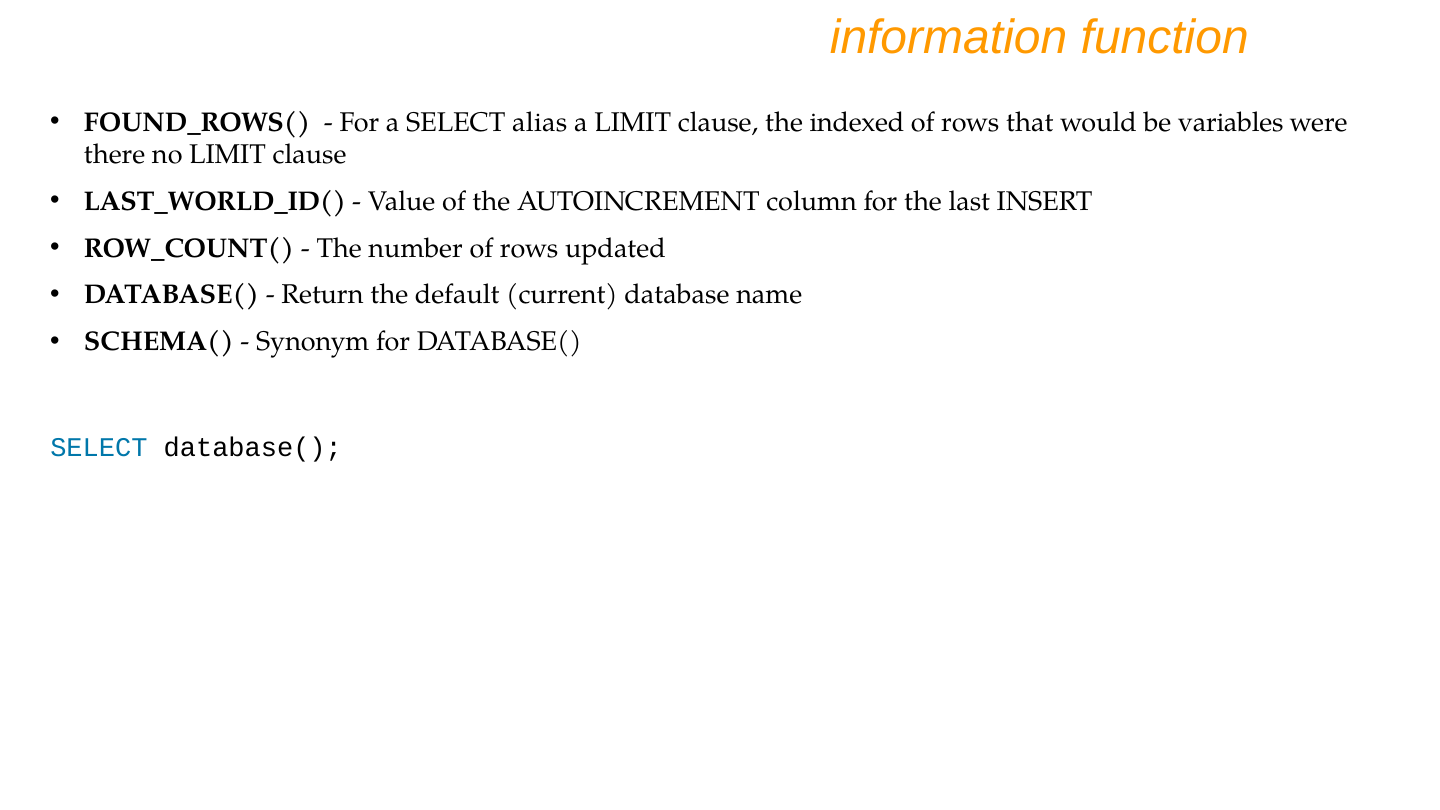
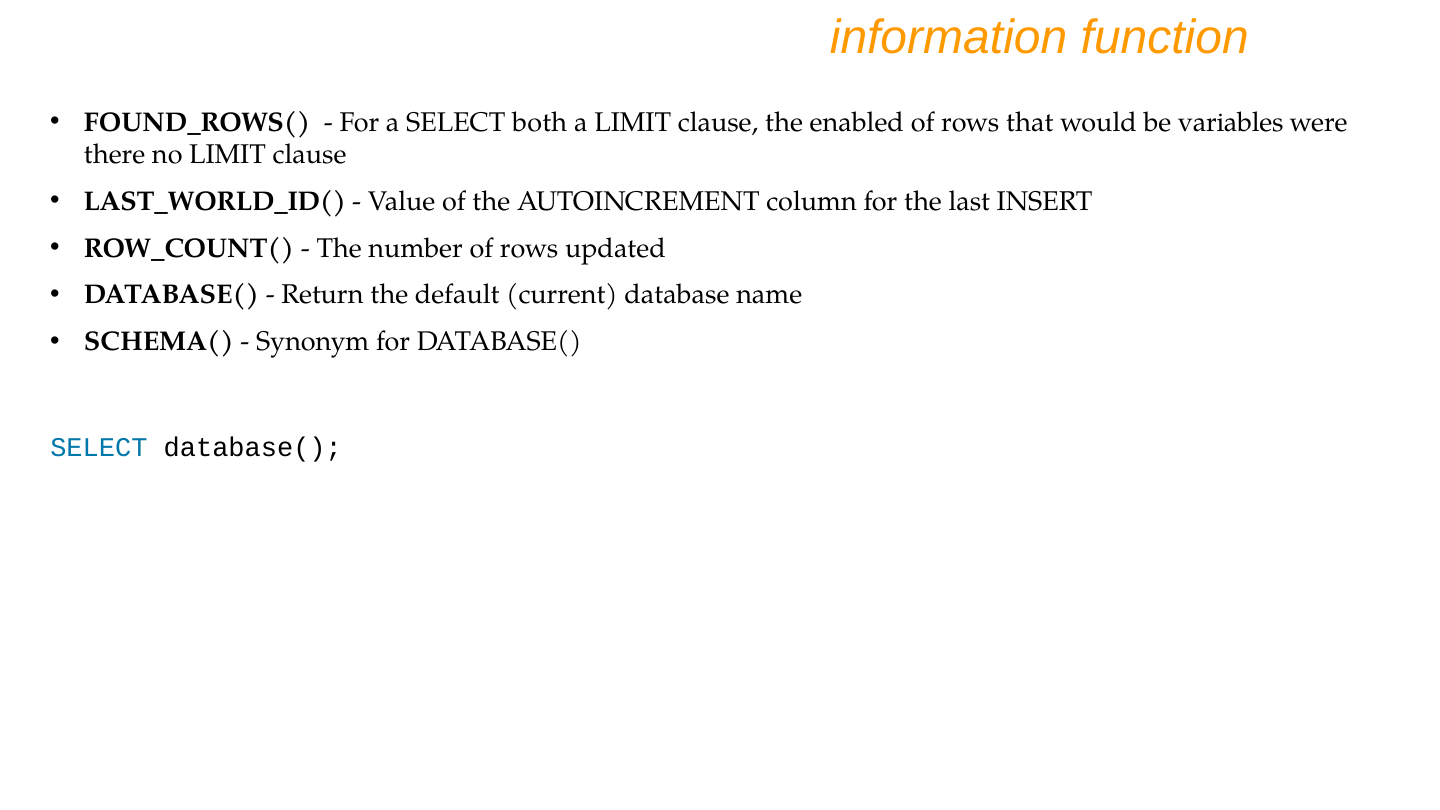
alias: alias -> both (540, 122)
indexed: indexed -> enabled (857, 122)
